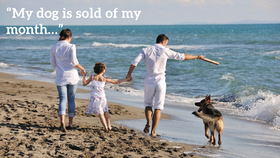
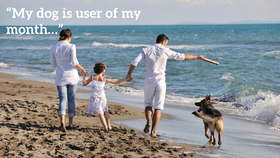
sold: sold -> user (89, 13)
